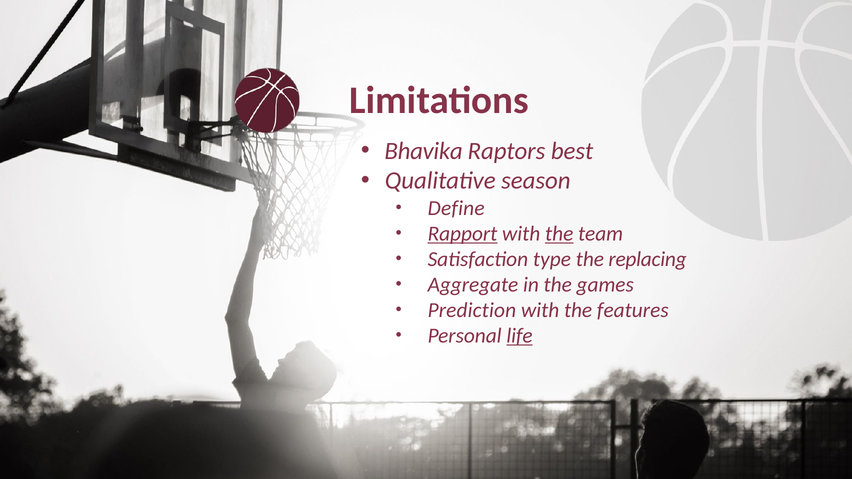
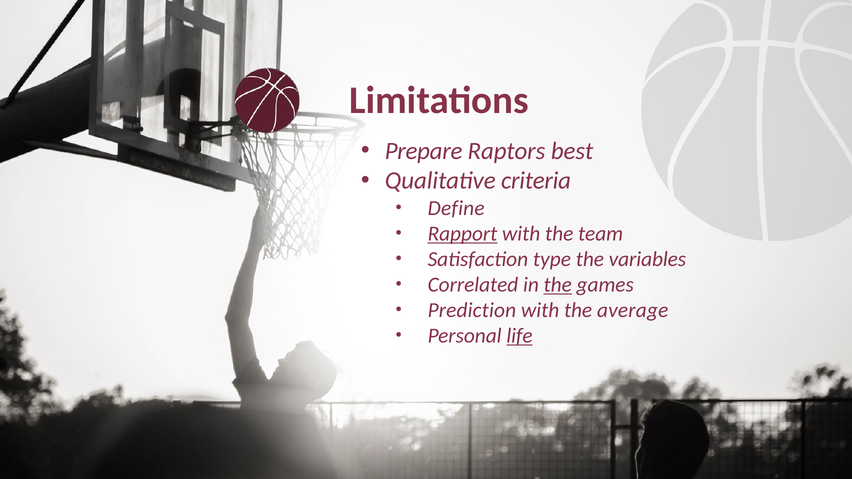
Bhavika: Bhavika -> Prepare (424, 151)
season: season -> criteria (536, 181)
the underline: present -> none (559, 234)
replacing: replacing -> variables (647, 260)
Aggregate: Aggregate -> Correlated (473, 285)
the underline: none -> present (558, 285)
features: features -> average (633, 311)
